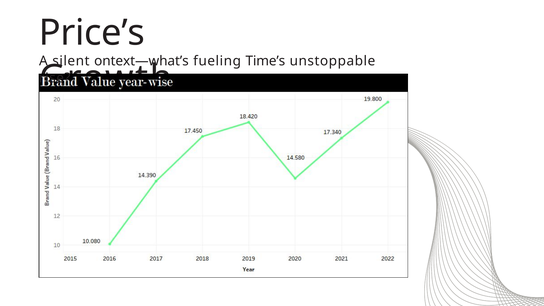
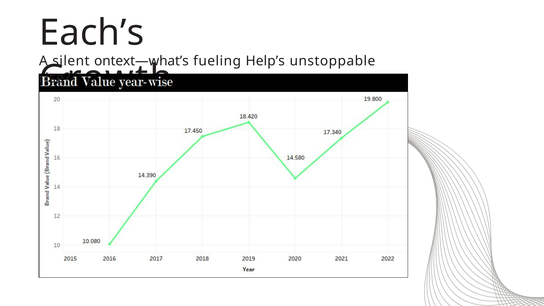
Price’s: Price’s -> Each’s (92, 33)
Time’s: Time’s -> Help’s (265, 61)
